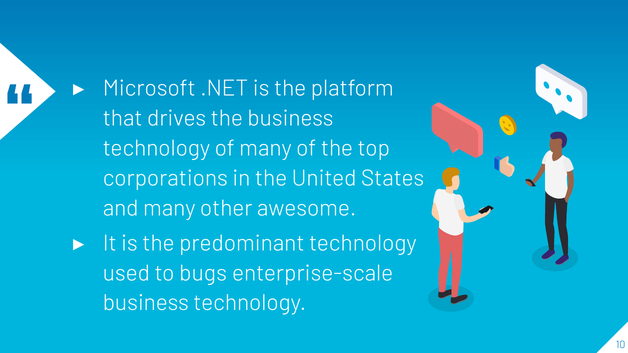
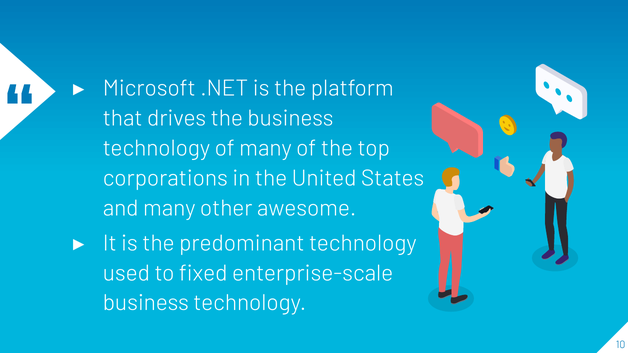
bugs: bugs -> fixed (203, 273)
